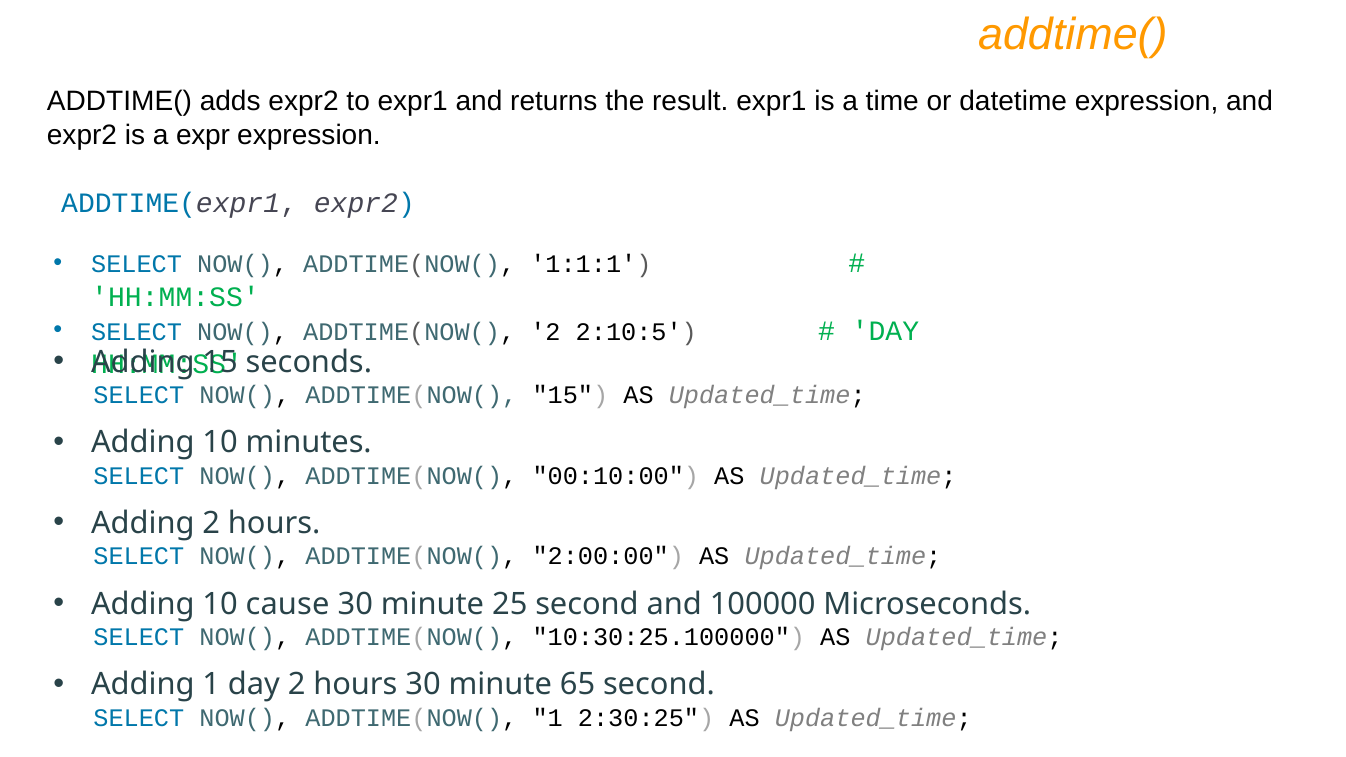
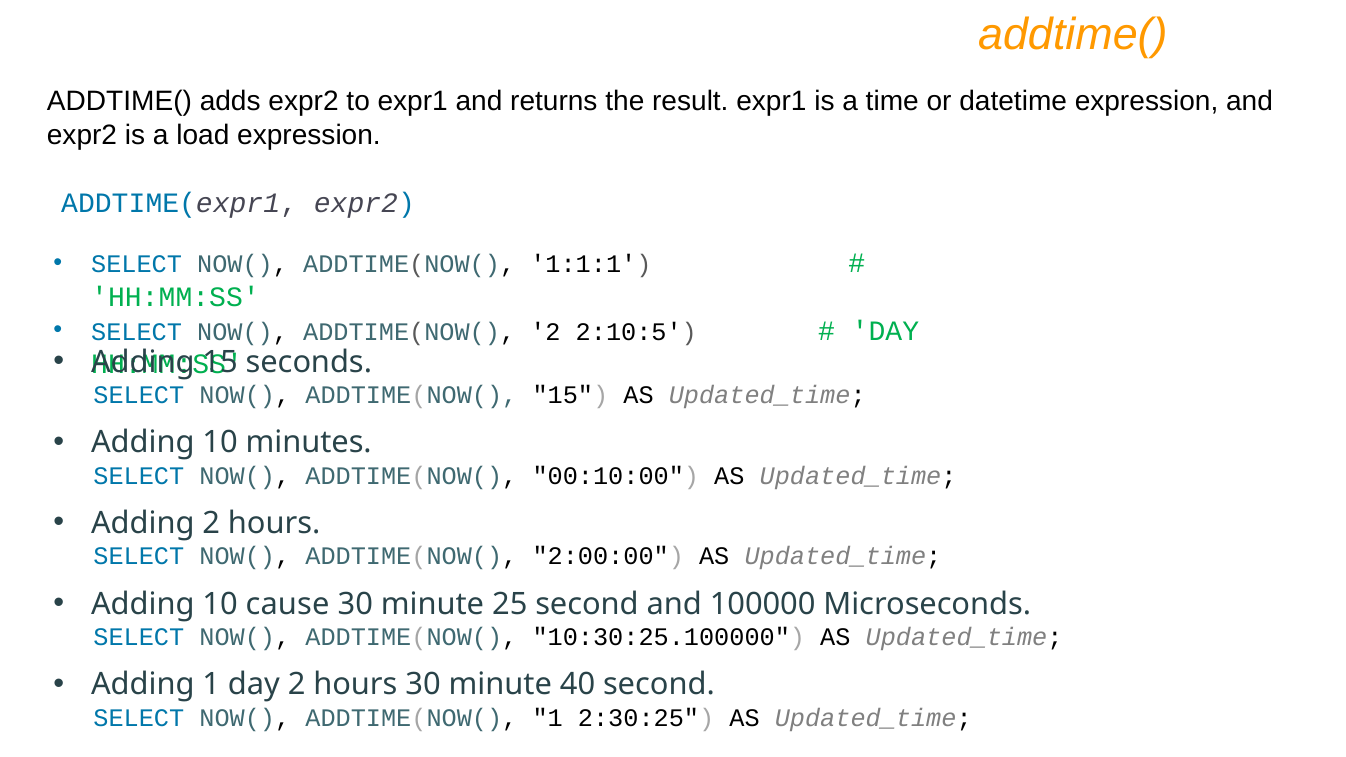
expr: expr -> load (203, 135)
65: 65 -> 40 (578, 685)
